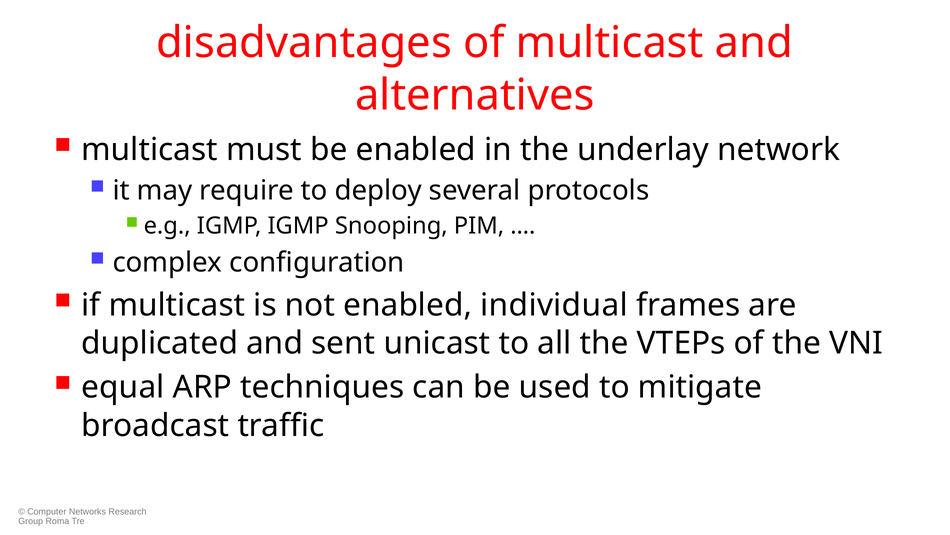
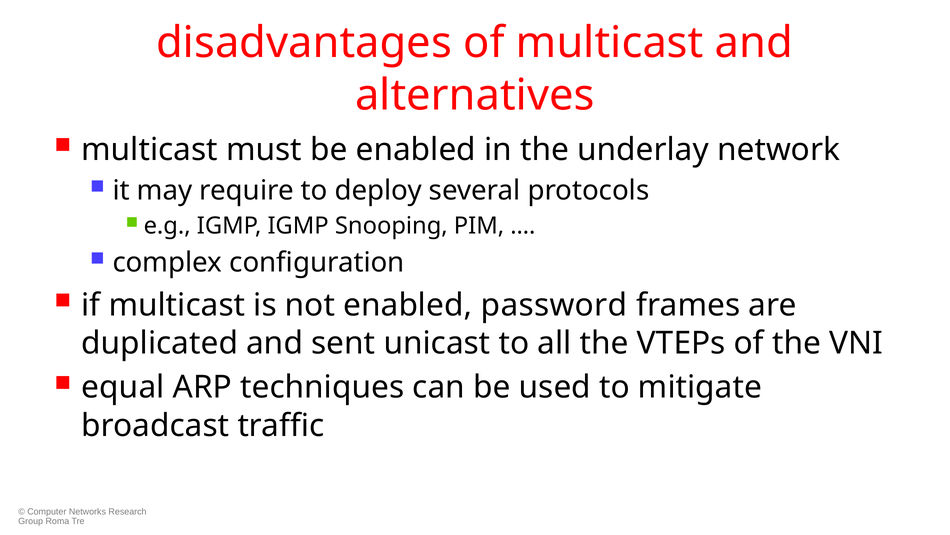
individual: individual -> password (554, 305)
